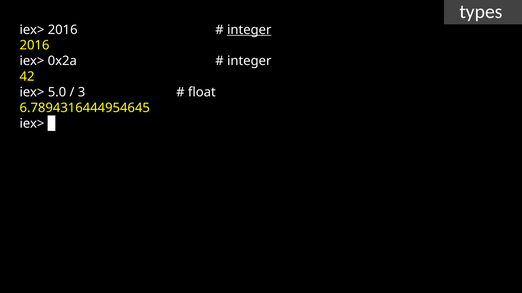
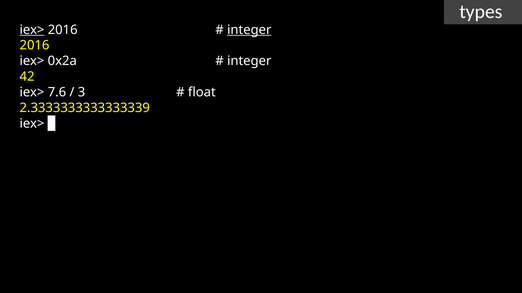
iex> underline: none -> present (32, 30)
5.0: 5.0 -> 7.6 (57, 92)
6.7894316444954645: 6.7894316444954645 -> 2.3333333333333339 (85, 108)
